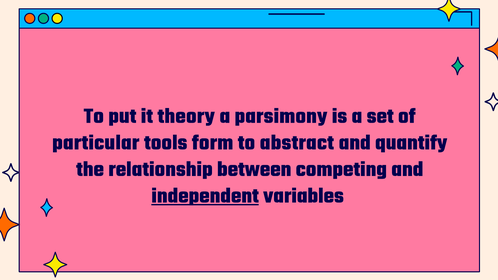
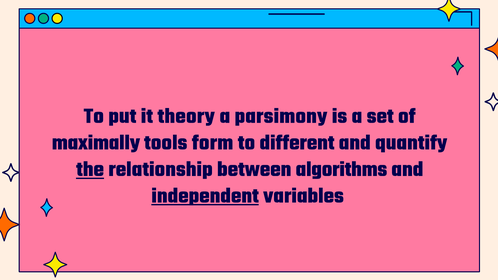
particular: particular -> maximally (96, 142)
abstract: abstract -> different (297, 142)
the underline: none -> present (90, 169)
competing: competing -> algorithms (341, 169)
